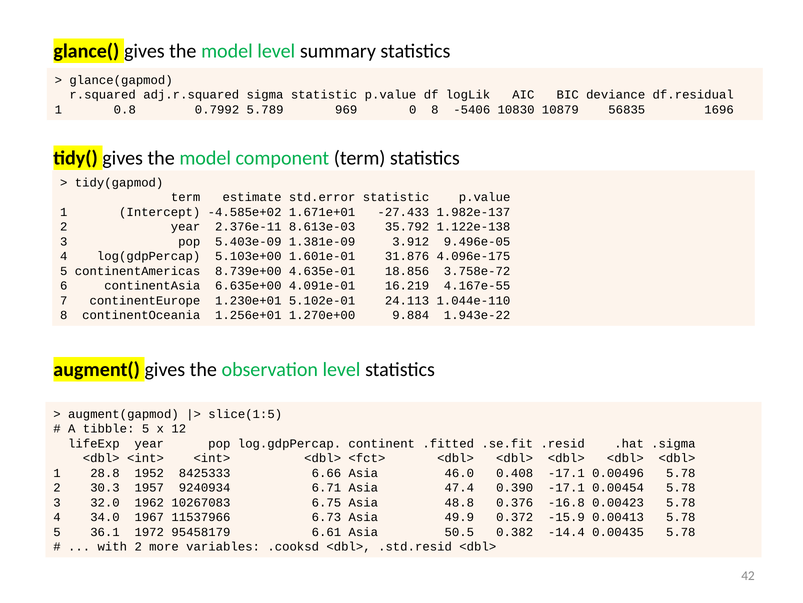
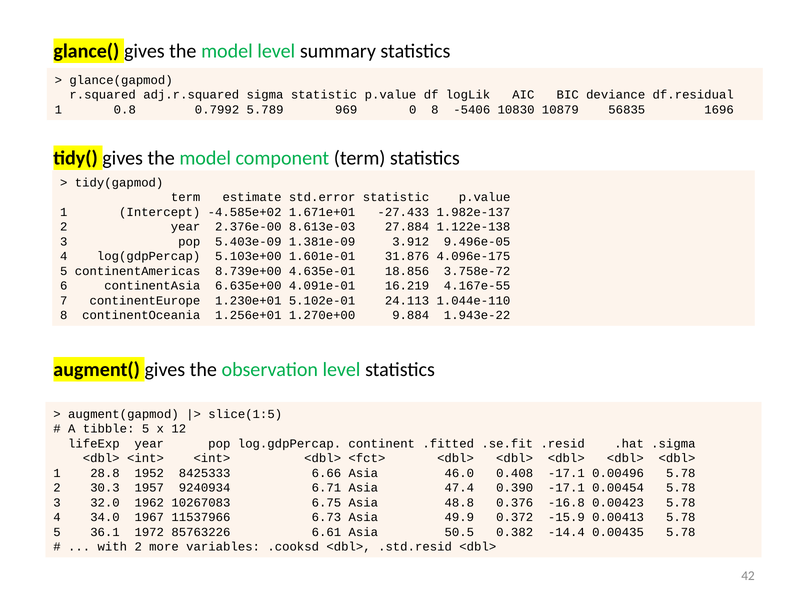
2.376e-11: 2.376e-11 -> 2.376e-00 (248, 227)
35.792: 35.792 -> 27.884 (407, 227)
95458179: 95458179 -> 85763226 (201, 531)
